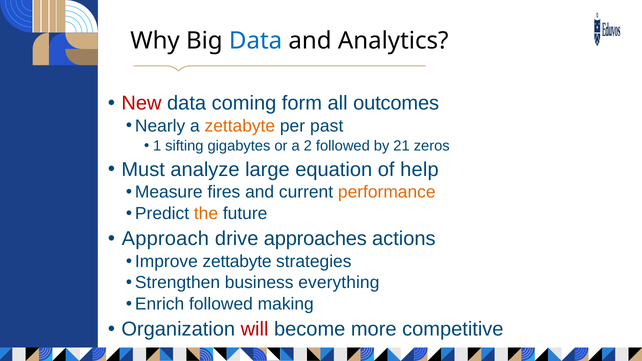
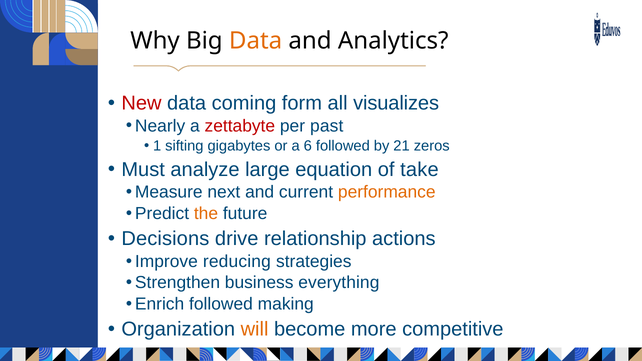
Data colour: blue -> orange (256, 41)
outcomes: outcomes -> visualizes (396, 103)
zettabyte colour: orange -> red (240, 126)
2: 2 -> 6 (308, 146)
help: help -> take (419, 170)
fires: fires -> next (224, 192)
Approach: Approach -> Decisions (165, 239)
approaches: approaches -> relationship (315, 239)
Improve zettabyte: zettabyte -> reducing (237, 262)
will colour: red -> orange (255, 329)
